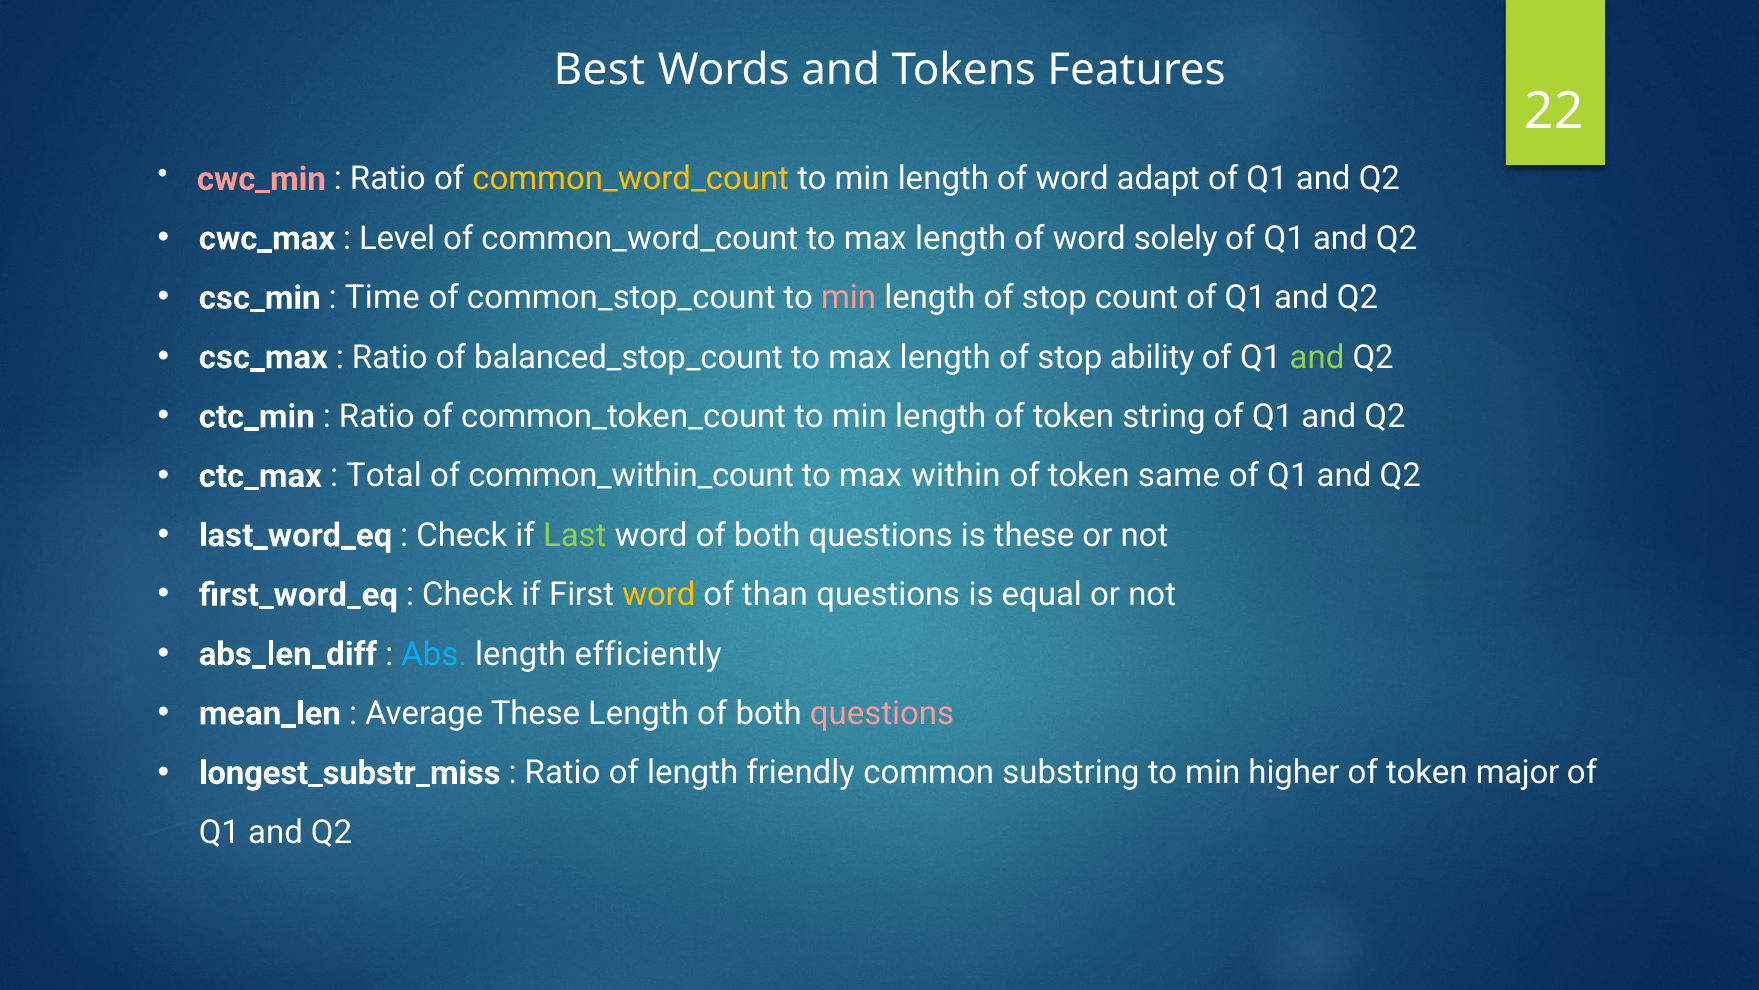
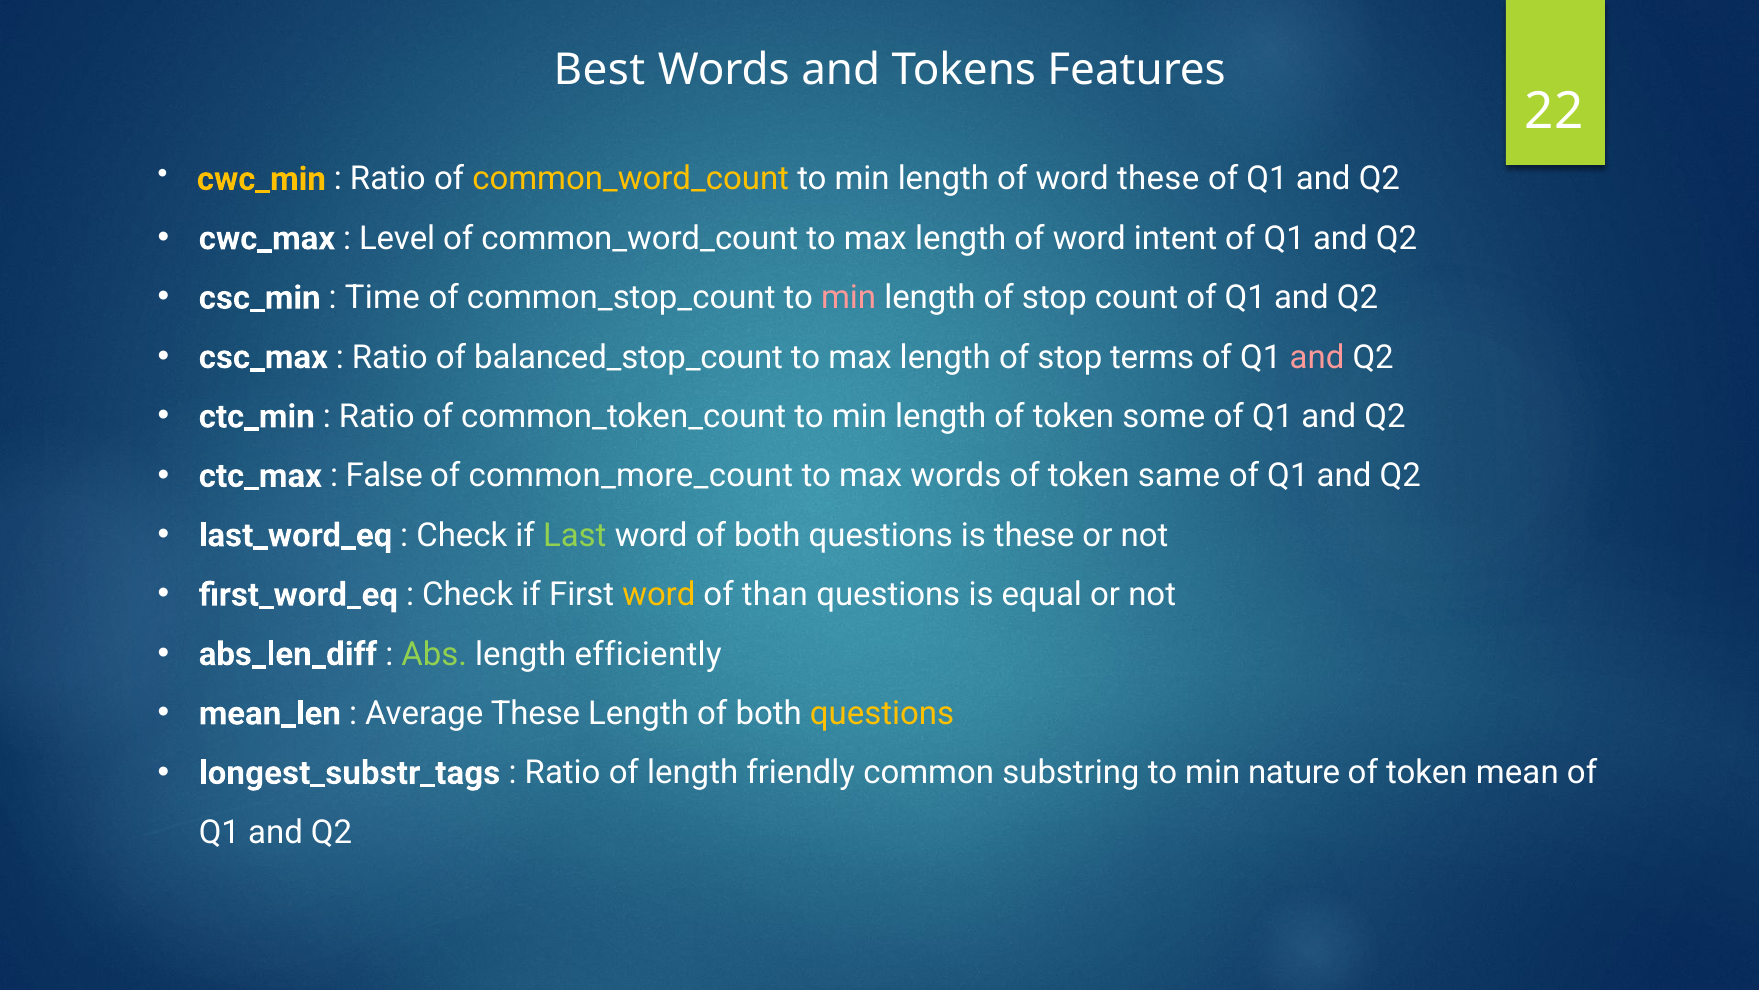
cwc_min colour: pink -> yellow (261, 179)
word adapt: adapt -> these (1158, 179)
solely: solely -> intent (1176, 238)
ability: ability -> terms (1152, 357)
and colour: light green -> pink (1317, 357)
string: string -> some (1164, 416)
Total: Total -> False (384, 476)
common_within_count: common_within_count -> common_more_count (631, 476)
max within: within -> words (956, 476)
Abs colour: light blue -> light green (434, 654)
questions colour: pink -> yellow (882, 713)
longest_substr_miss: longest_substr_miss -> longest_substr_tags (350, 773)
higher: higher -> nature (1294, 773)
major: major -> mean (1517, 773)
